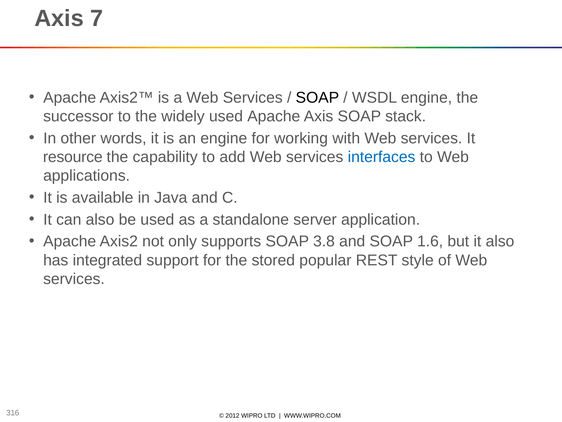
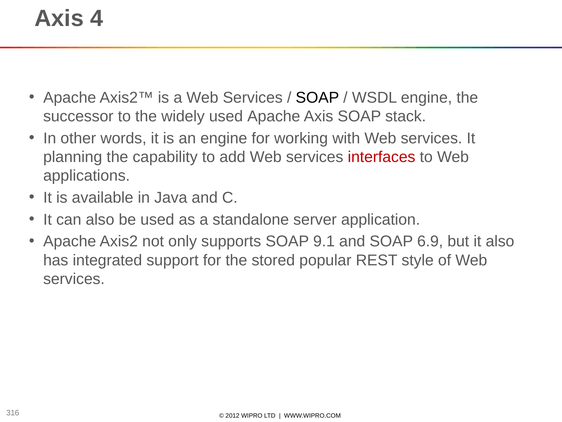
7: 7 -> 4 (97, 18)
resource: resource -> planning (73, 157)
interfaces colour: blue -> red (382, 157)
3.8: 3.8 -> 9.1 (324, 241)
1.6: 1.6 -> 6.9 (430, 241)
